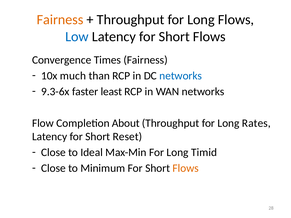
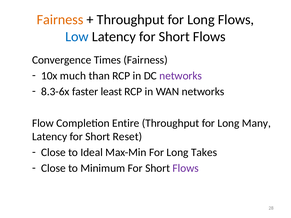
networks colour: blue -> purple (181, 76)
9.3-6x: 9.3-6x -> 8.3-6x (55, 92)
About: About -> Entire (126, 123)
Rates: Rates -> Many (256, 123)
Timid: Timid -> Takes (204, 153)
Flows colour: orange -> purple (186, 168)
